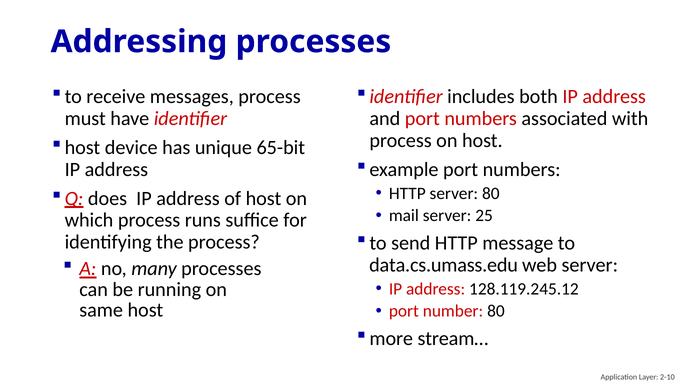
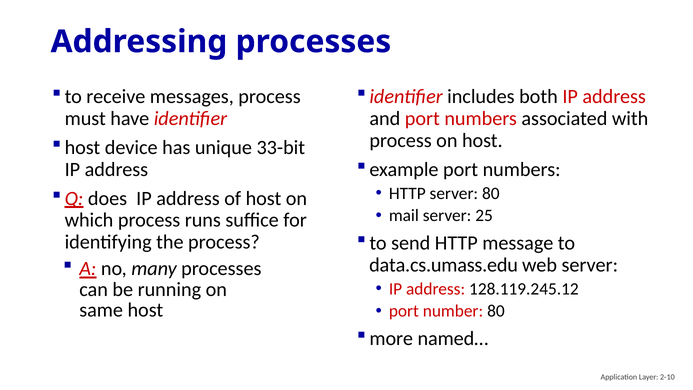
65-bit: 65-bit -> 33-bit (281, 147)
stream…: stream… -> named… (453, 339)
